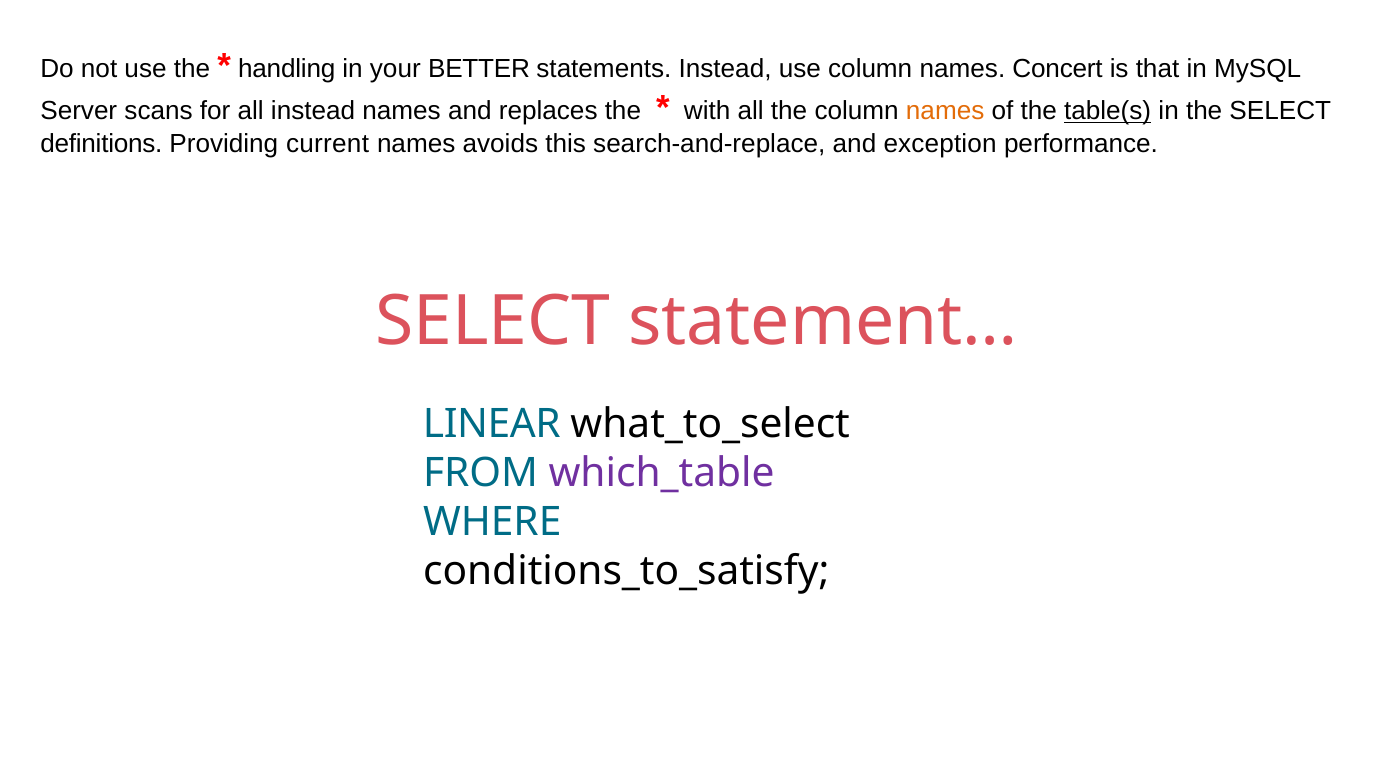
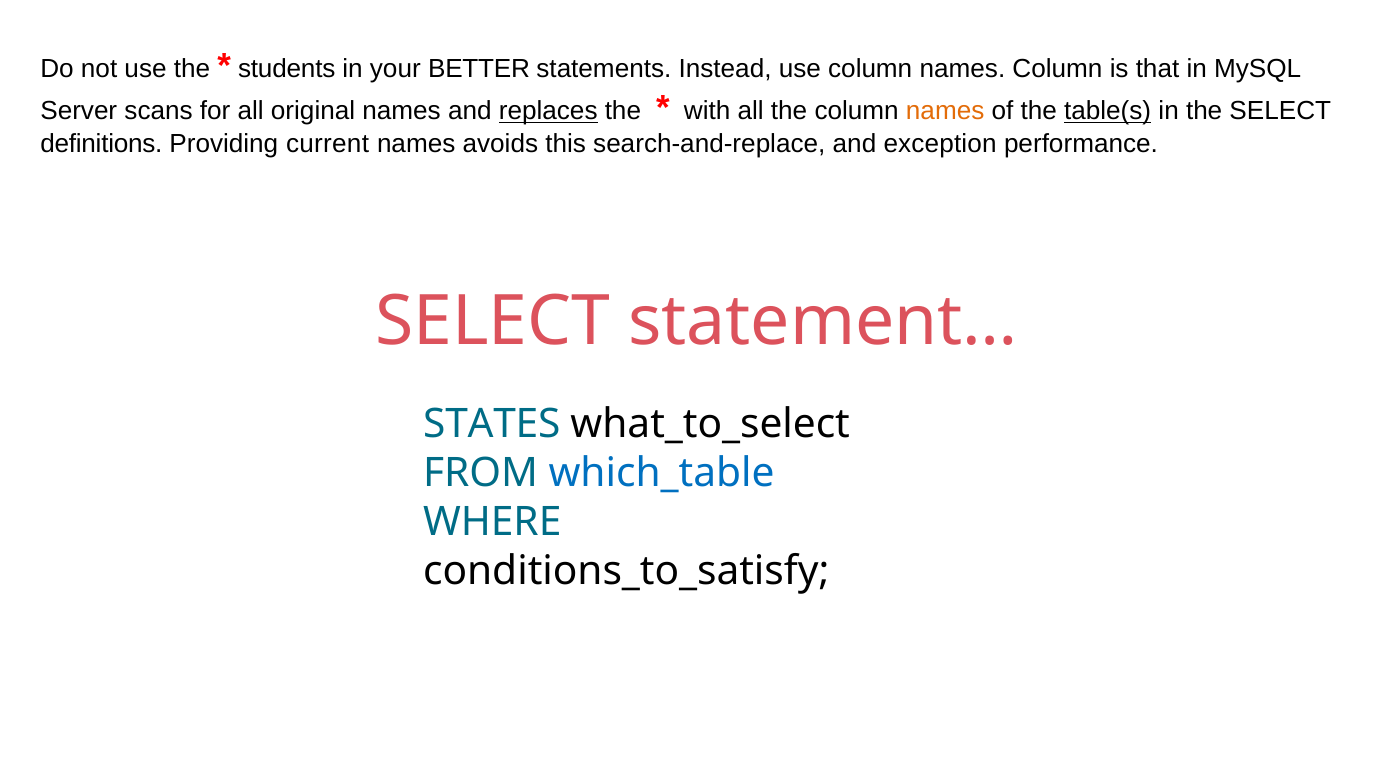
handling: handling -> students (287, 69)
names Concert: Concert -> Column (1057, 69)
all instead: instead -> original (313, 111)
replaces underline: none -> present (548, 111)
LINEAR: LINEAR -> STATES (492, 424)
which_table colour: purple -> blue (661, 473)
